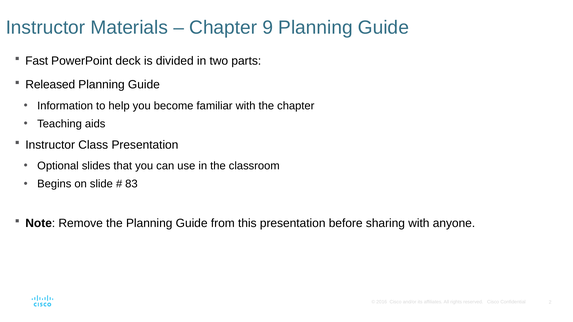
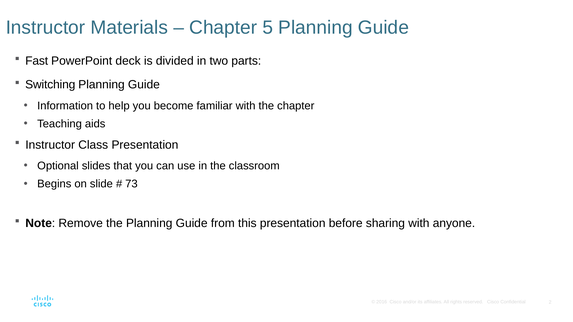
9: 9 -> 5 (268, 28)
Released: Released -> Switching (50, 85)
83: 83 -> 73 (131, 184)
